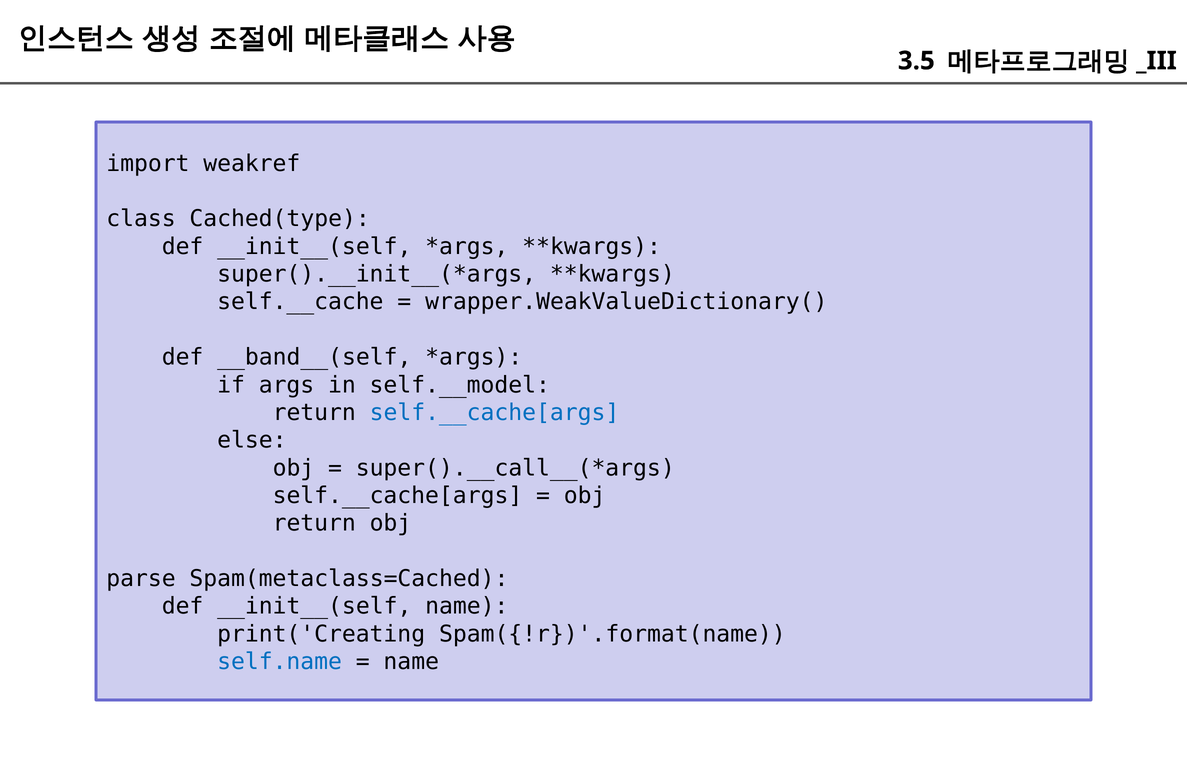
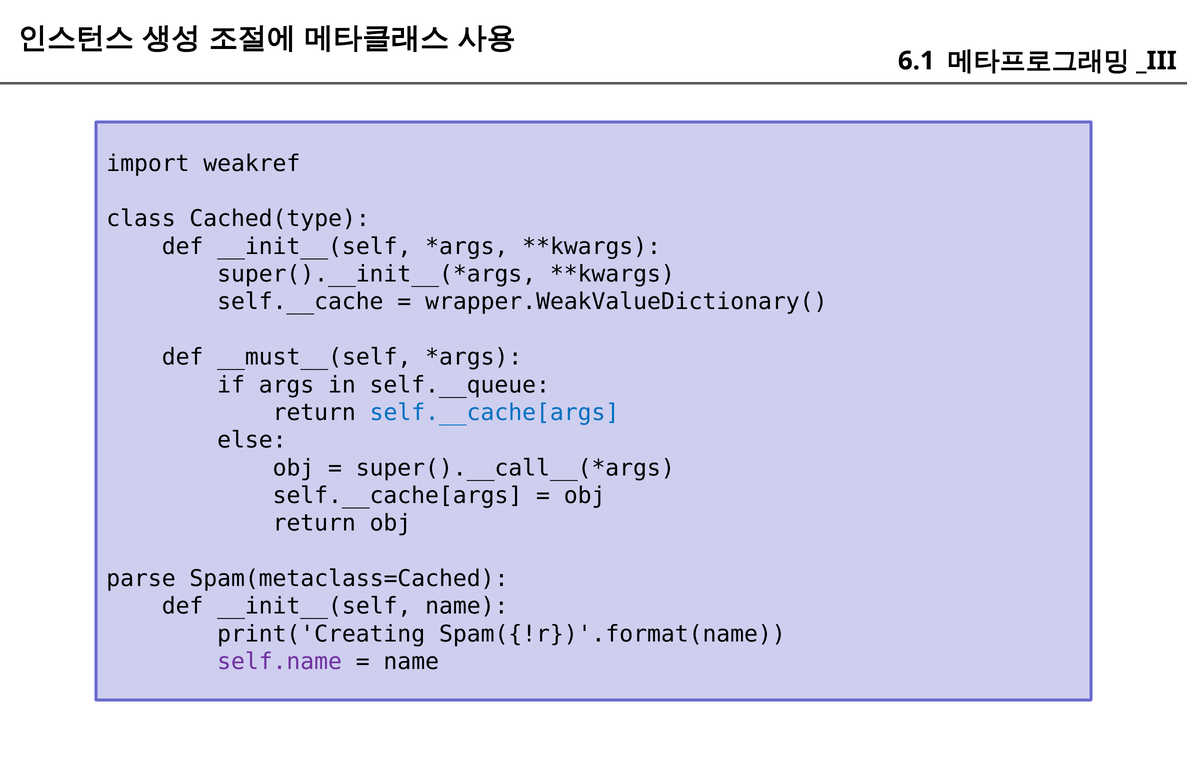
3.5: 3.5 -> 6.1 (916, 61)
__band__(self: __band__(self -> __must__(self (314, 358)
self.__model: self.__model -> self.__queue (460, 385)
self.name colour: blue -> purple (280, 662)
